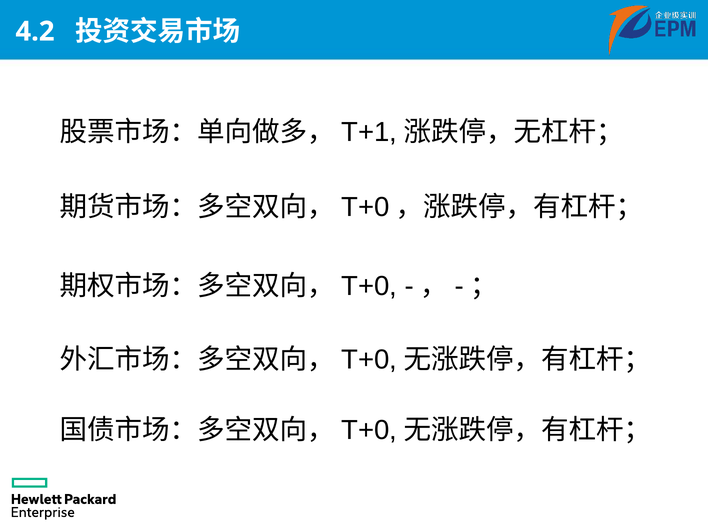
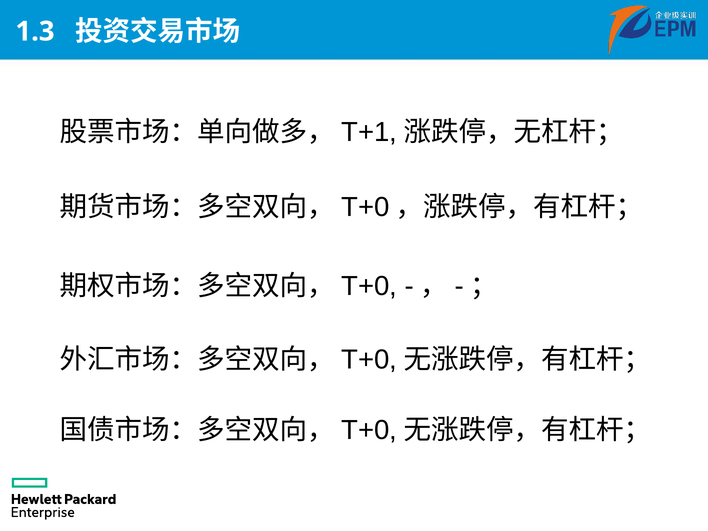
4.2: 4.2 -> 1.3 (35, 31)
